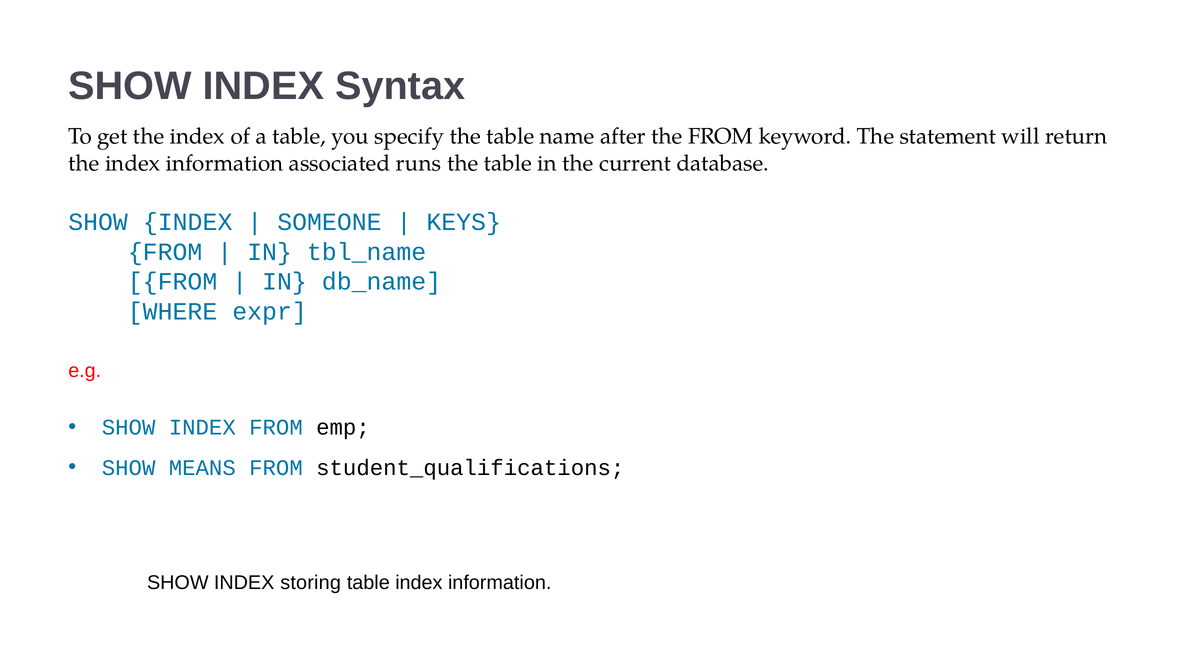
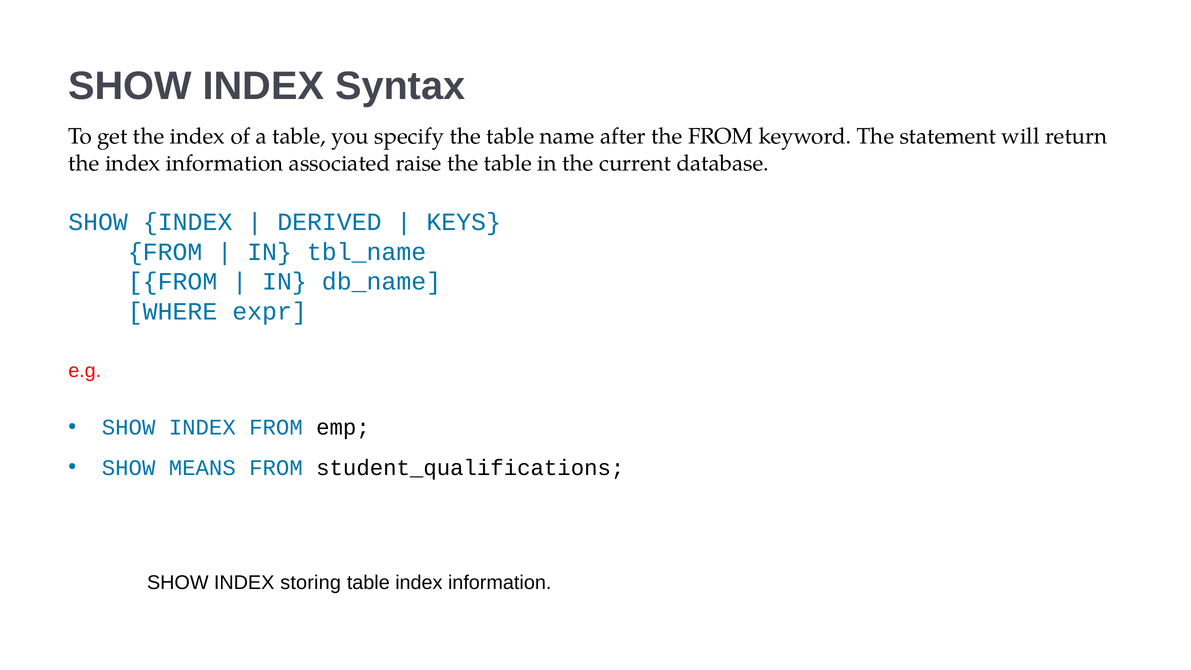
runs: runs -> raise (419, 163)
SOMEONE: SOMEONE -> DERIVED (329, 222)
